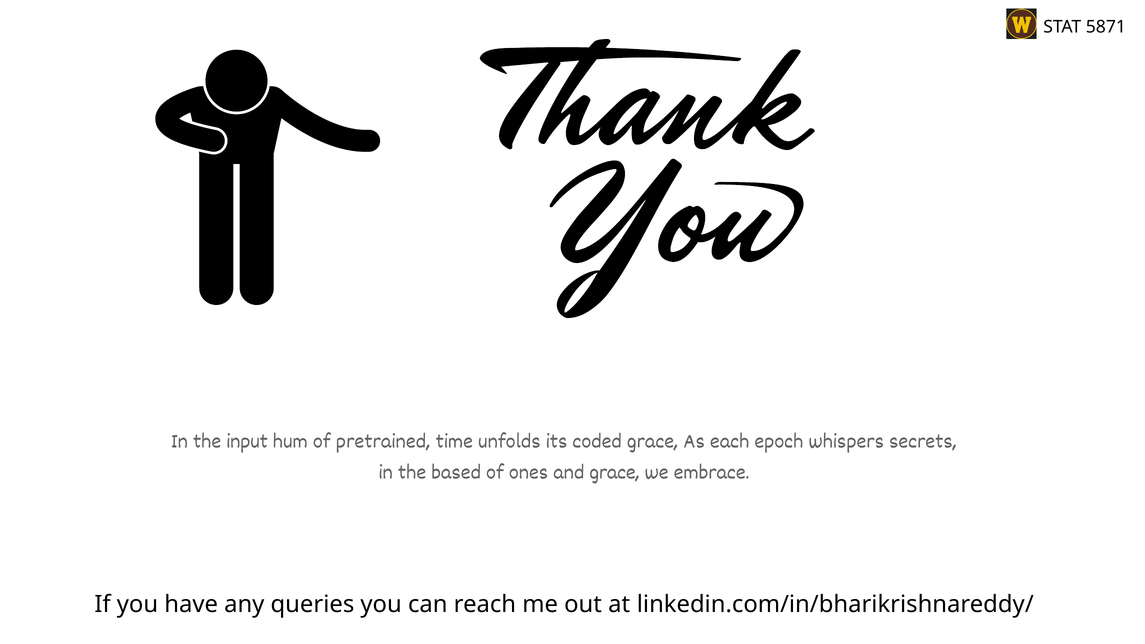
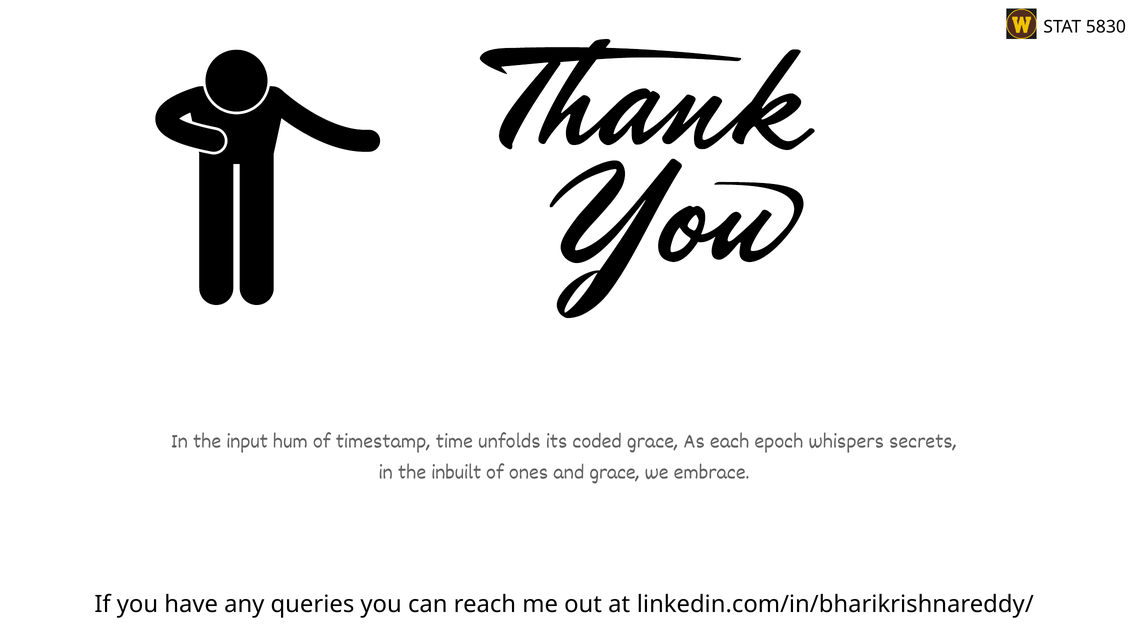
5871: 5871 -> 5830 (1106, 27)
pretrained: pretrained -> timestamp (383, 440)
based: based -> inbuilt (456, 471)
